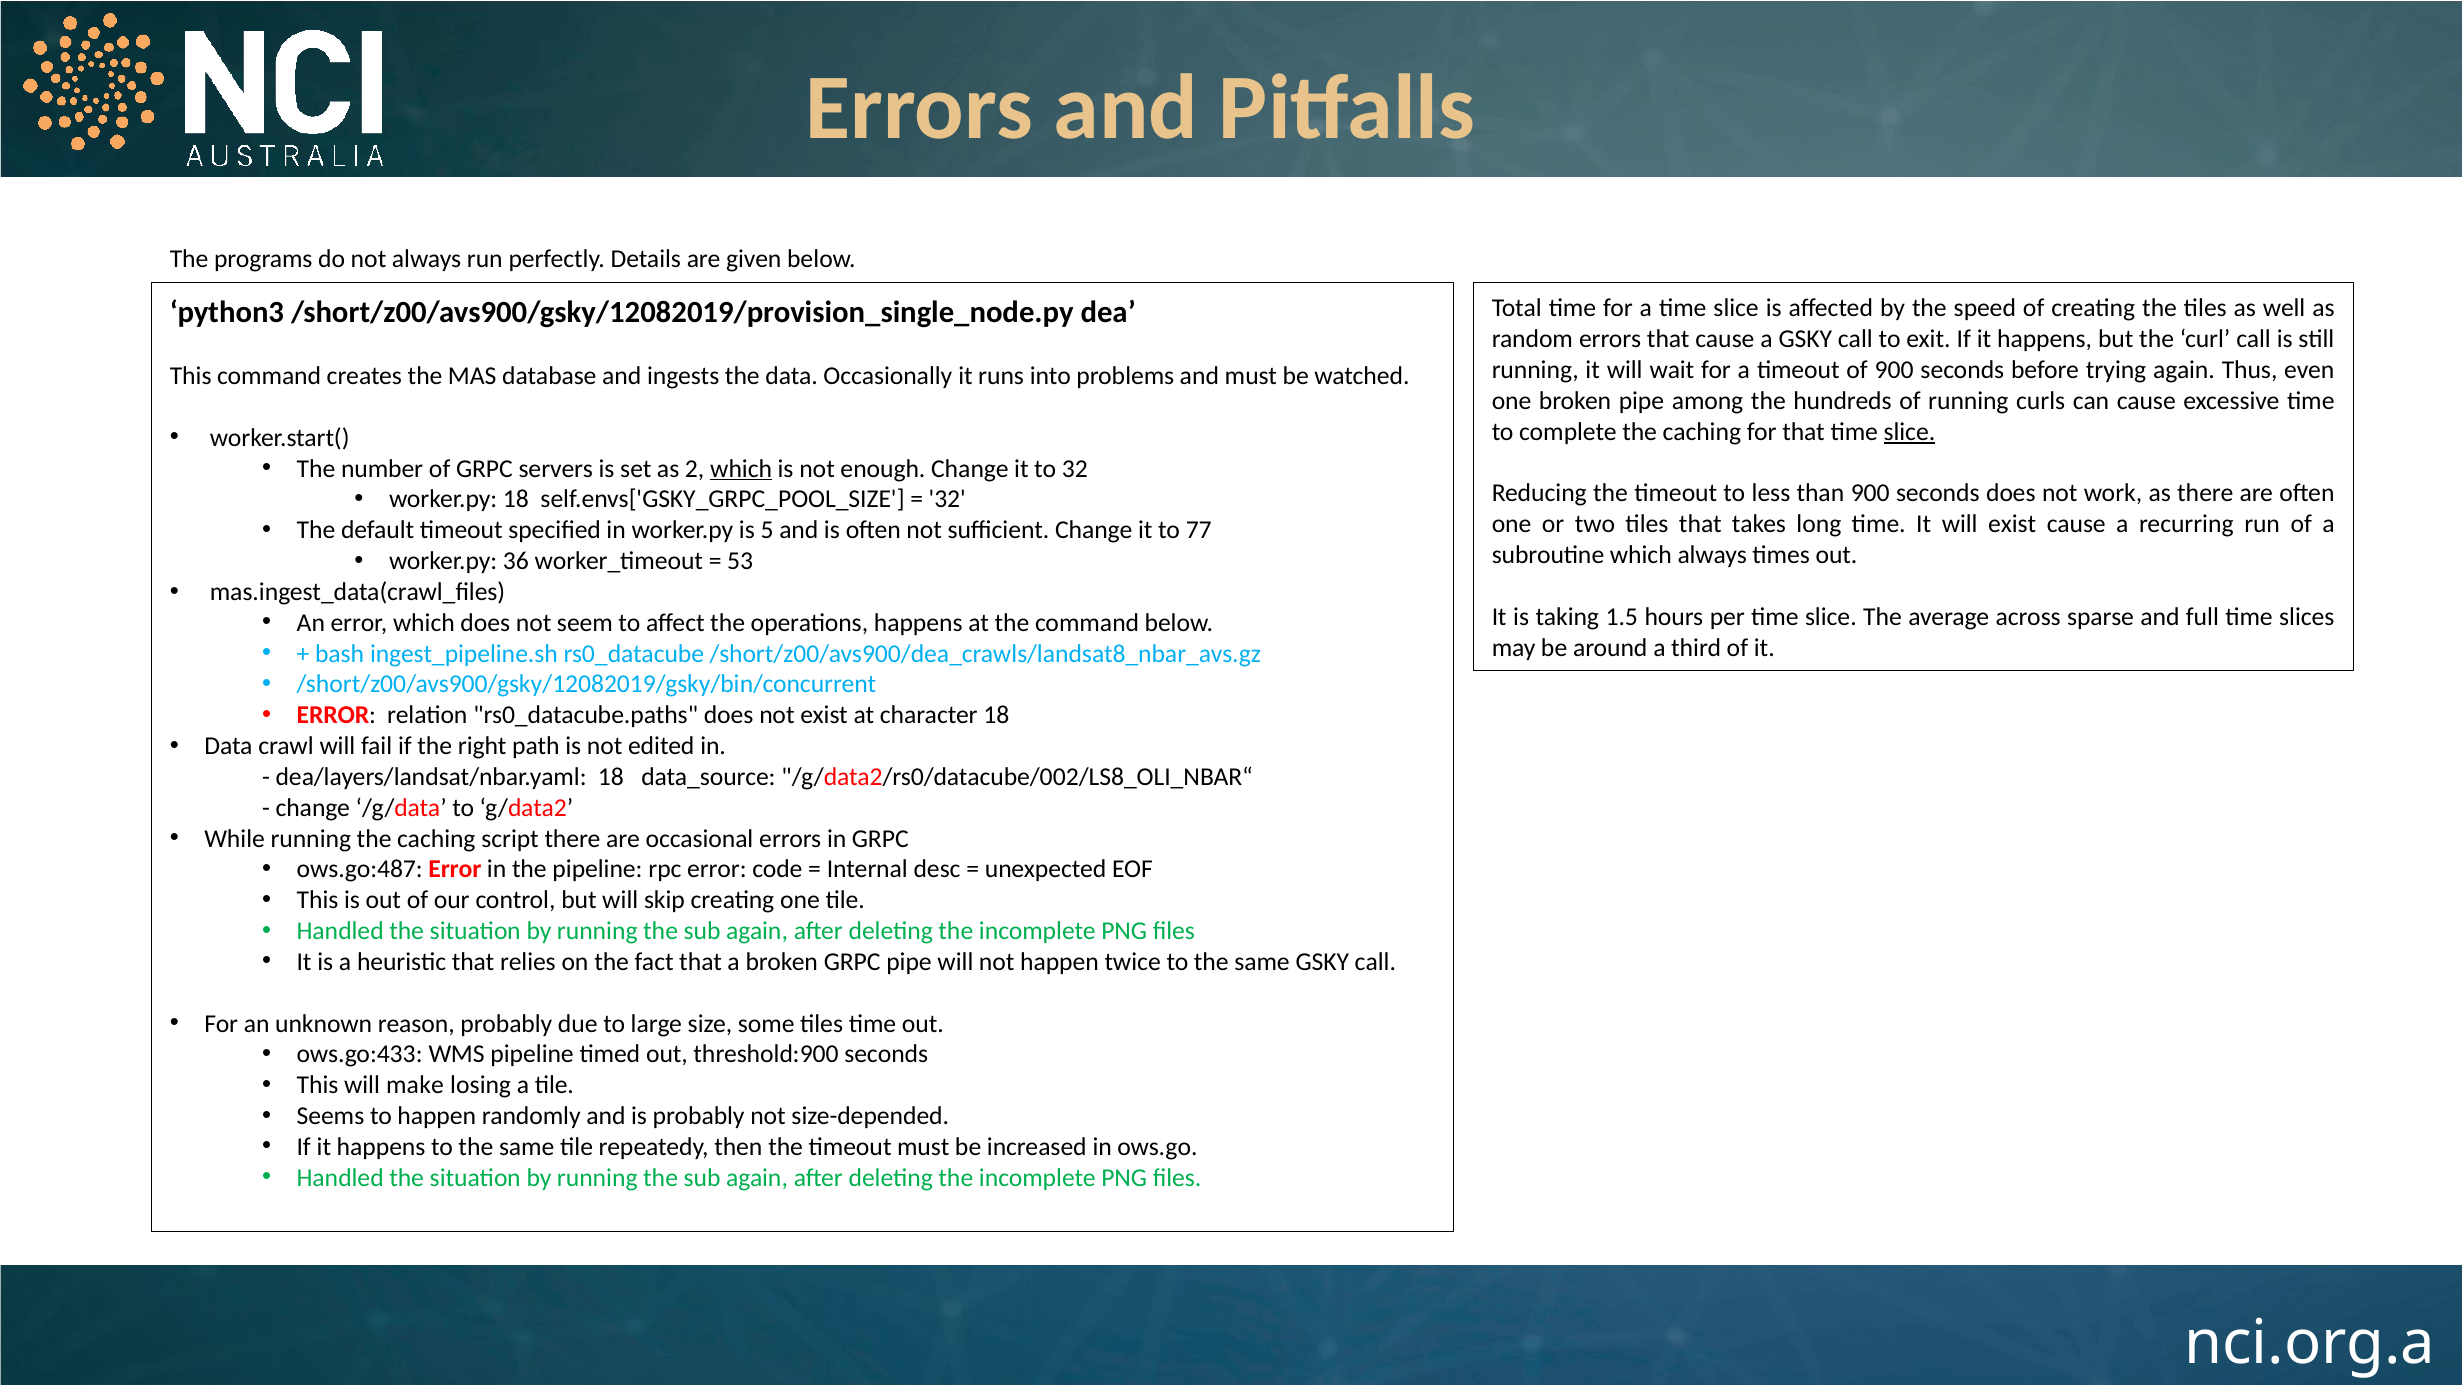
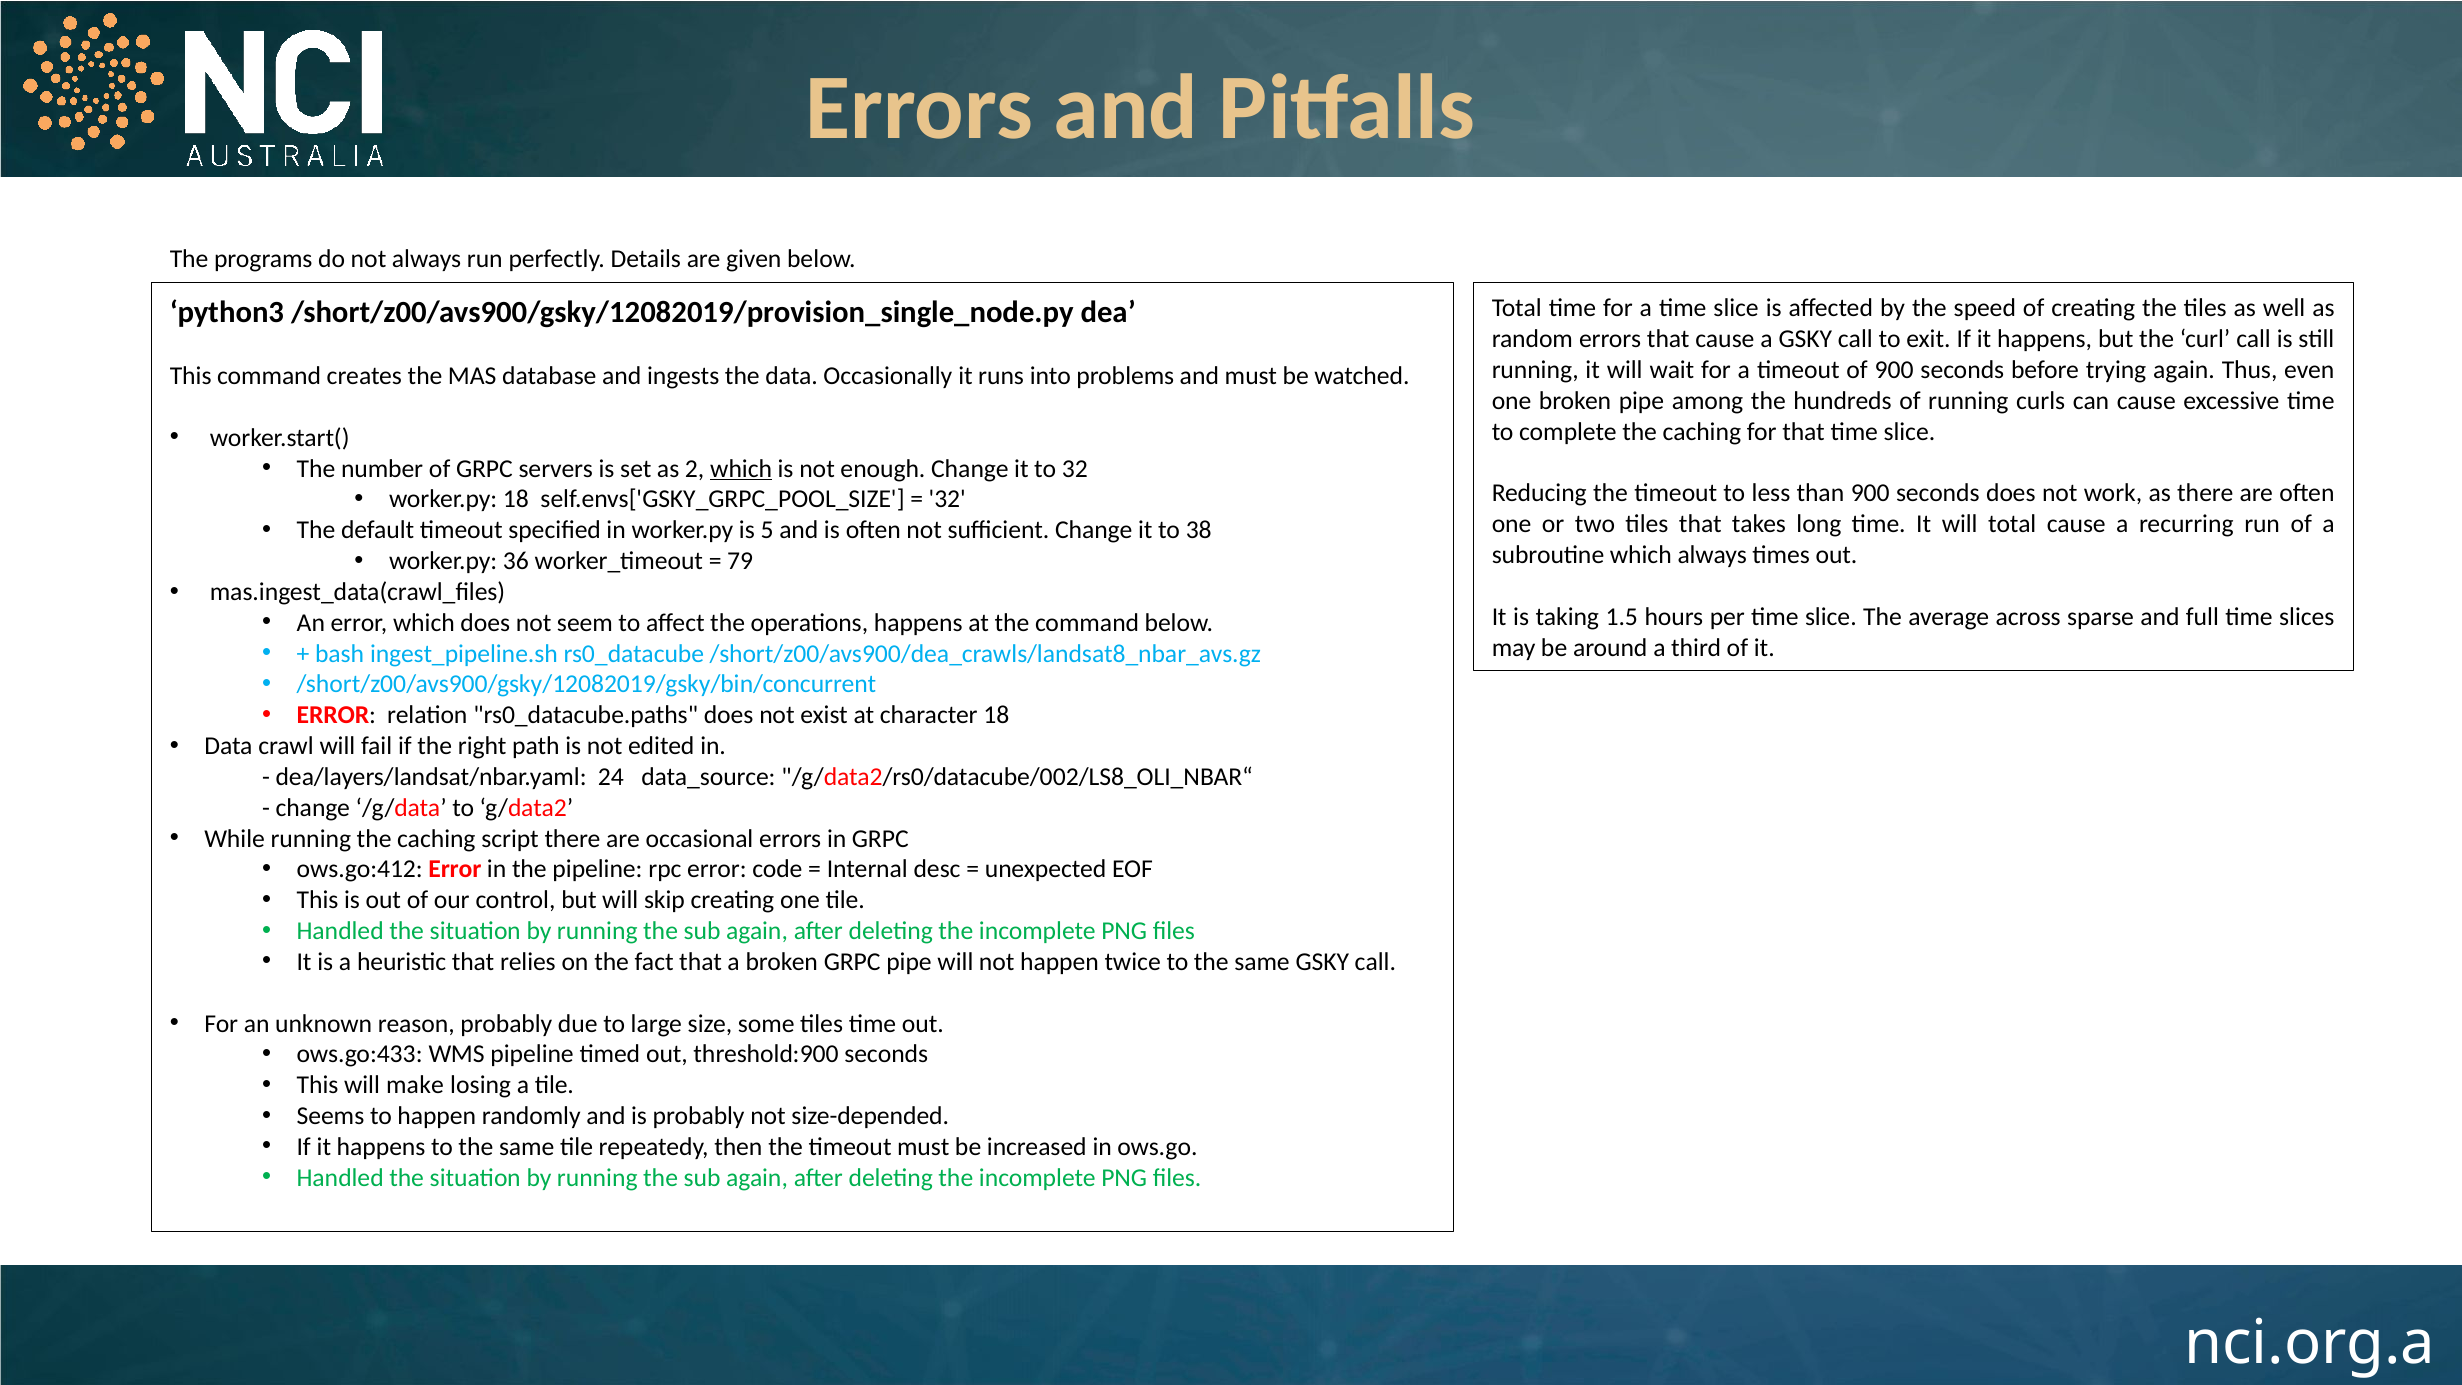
slice underline: present -> none (1909, 432)
will exist: exist -> total (2012, 524)
77: 77 -> 38 (1199, 530)
53: 53 -> 79 (740, 561)
dea/layers/landsat/nbar.yaml 18: 18 -> 24 (611, 777)
ows.go:487: ows.go:487 -> ows.go:412 (360, 869)
